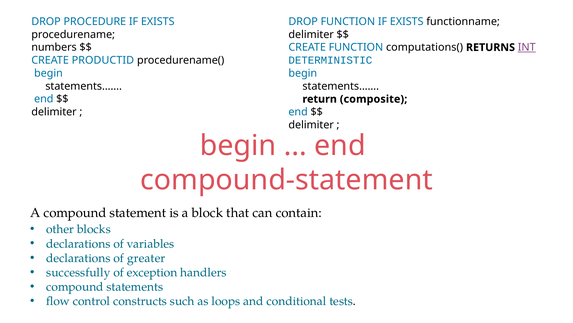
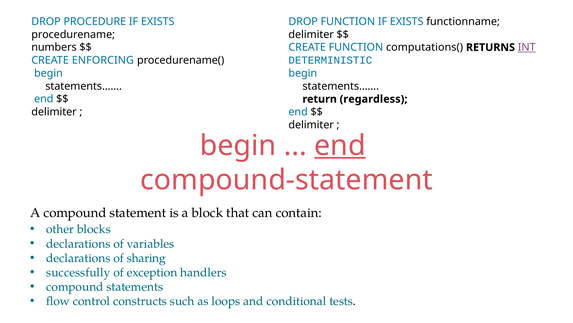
PRODUCTID: PRODUCTID -> ENFORCING (103, 60)
composite: composite -> regardless (374, 99)
end underline: none -> present (340, 145)
greater: greater -> sharing (146, 258)
